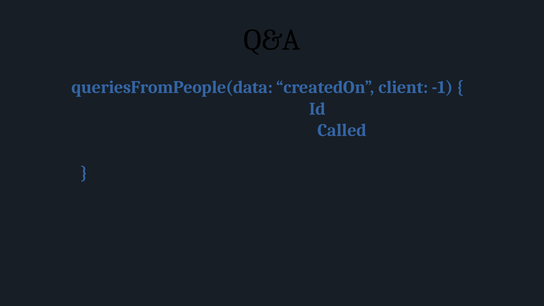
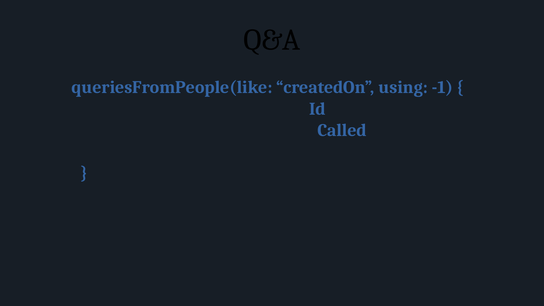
queriesFromPeople(data: queriesFromPeople(data -> queriesFromPeople(like (172, 87)
client: client -> using (403, 87)
